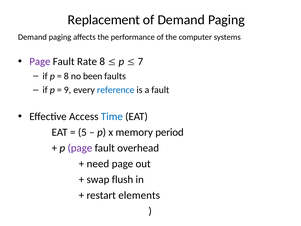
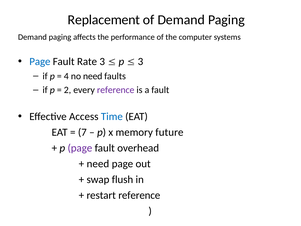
Page colour: purple -> blue (40, 61)
Rate 8: 8 -> 3 (102, 61)
7: 7 -> 3 (140, 61)
8: 8 -> 4 (66, 76)
no been: been -> need (93, 76)
9: 9 -> 2 (67, 90)
reference colour: blue -> purple (116, 90)
5: 5 -> 7 (82, 132)
period: period -> future (169, 132)
restart elements: elements -> reference (139, 195)
